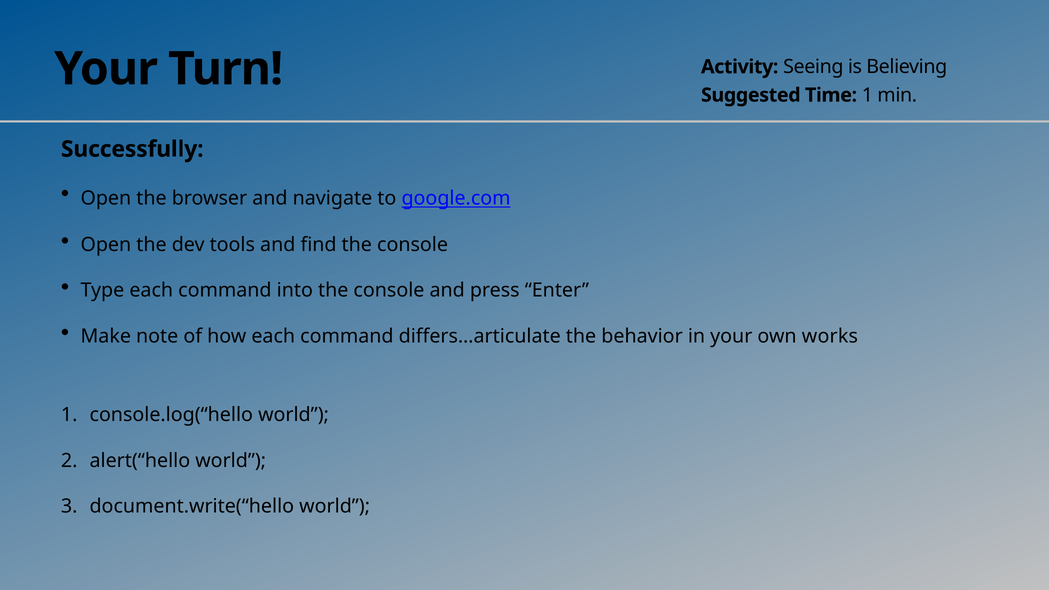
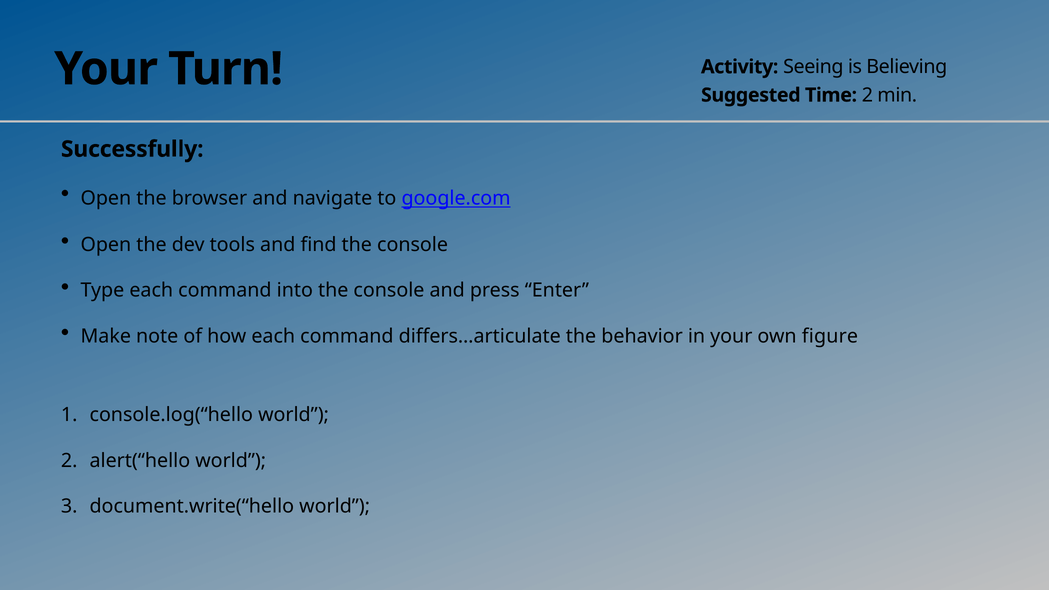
Time 1: 1 -> 2 (867, 95)
works: works -> figure (830, 336)
